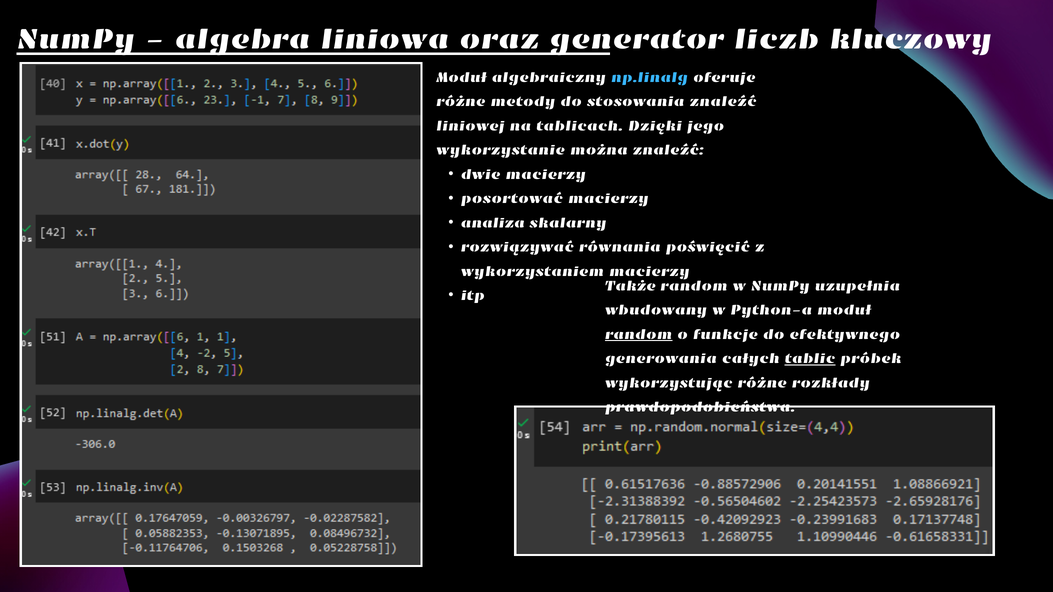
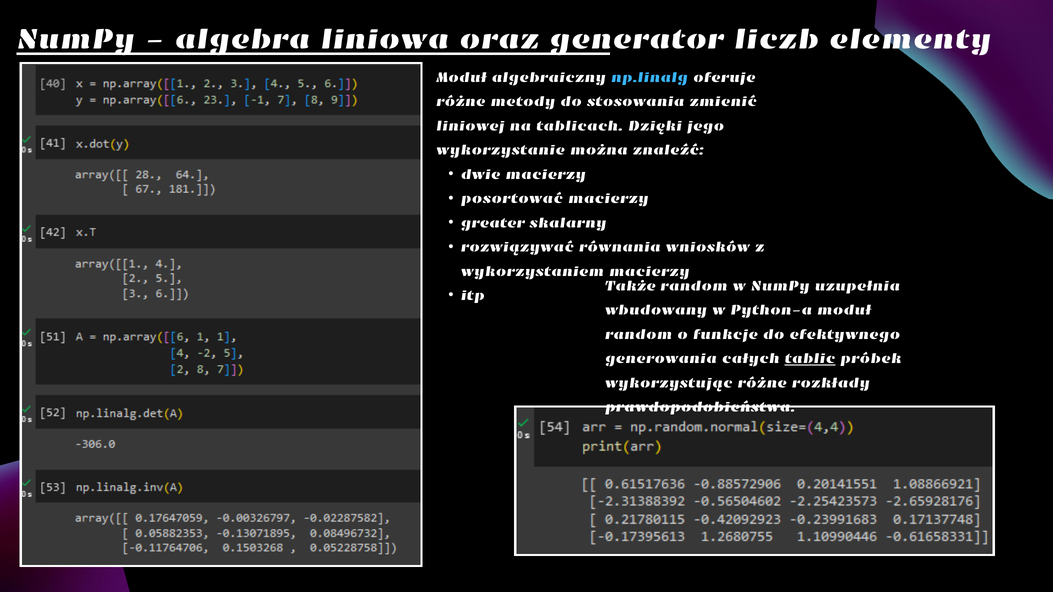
kluczowy: kluczowy -> elementy (911, 39)
stosowania znaleźć: znaleźć -> zmienić (723, 102)
analiza: analiza -> greater (493, 223)
poświęcić: poświęcić -> wniosków (708, 247)
random underline: present -> none (639, 335)
